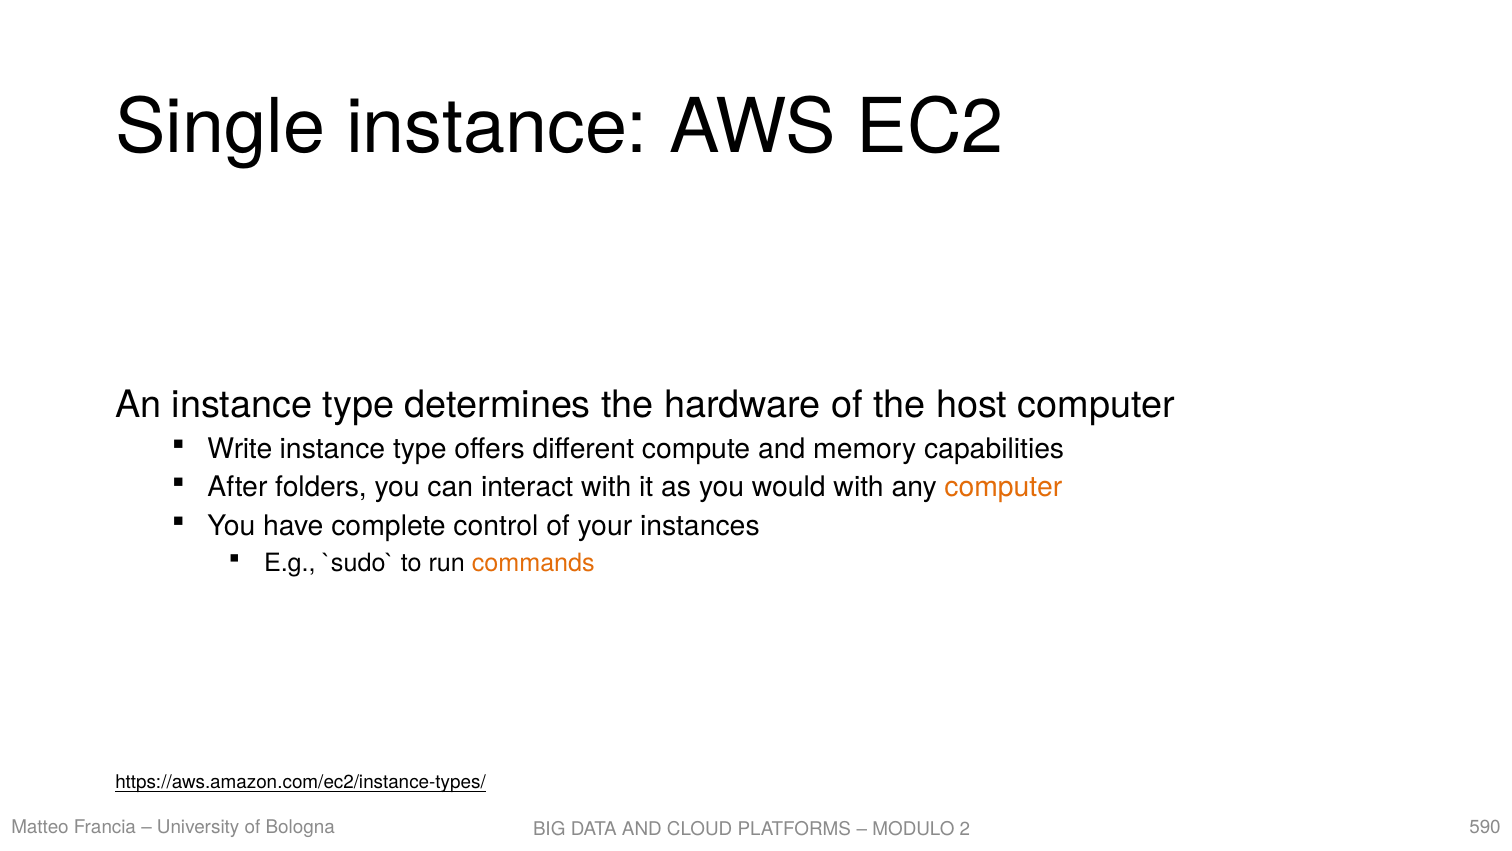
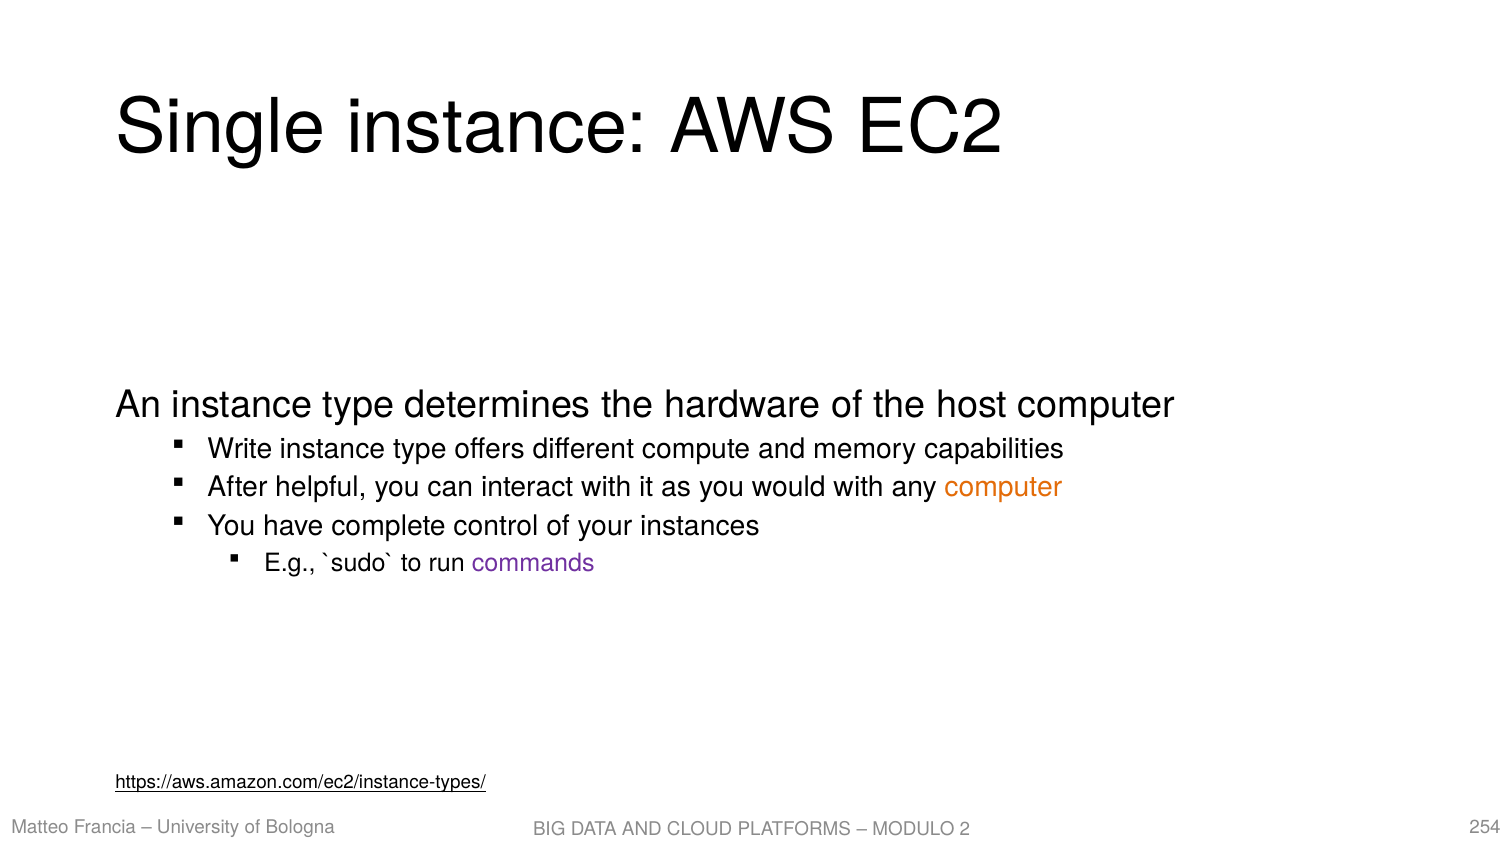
folders: folders -> helpful (321, 487)
commands colour: orange -> purple (533, 563)
590: 590 -> 254 (1485, 827)
